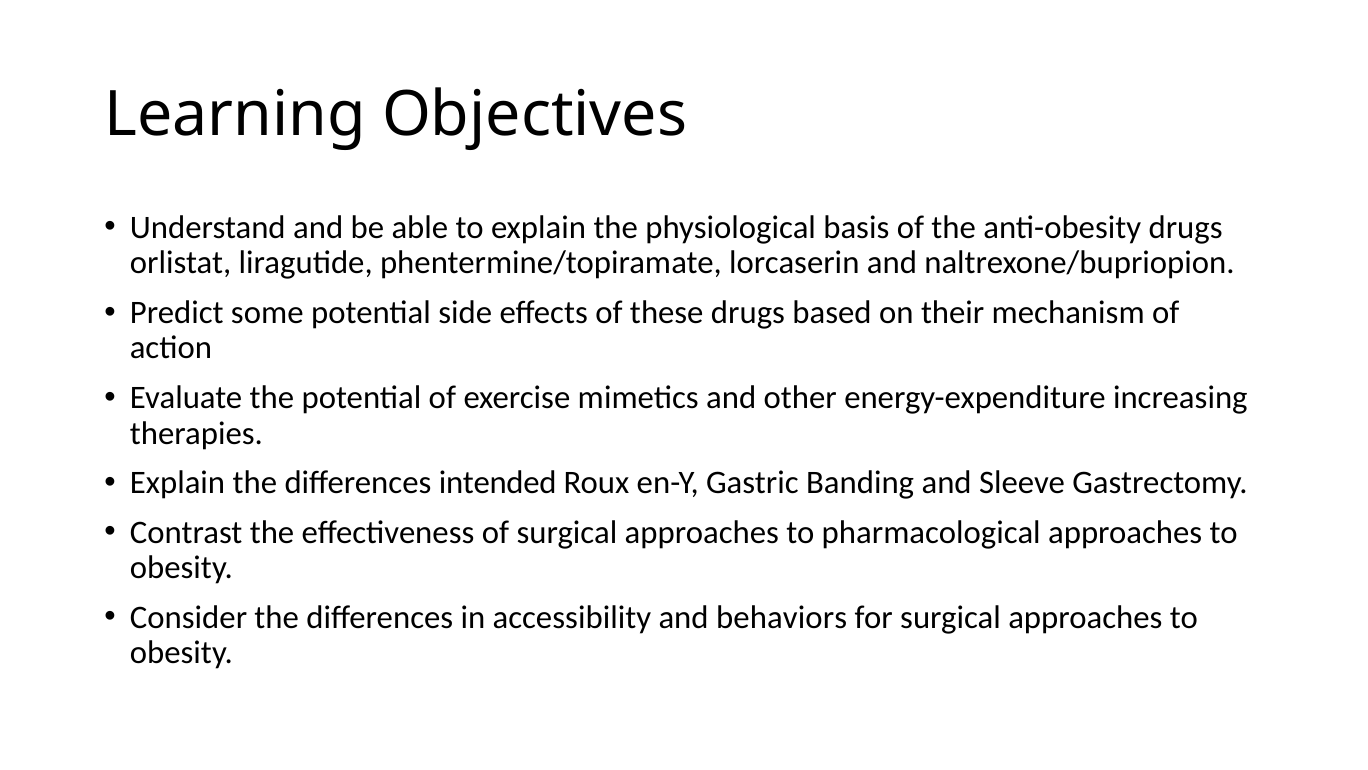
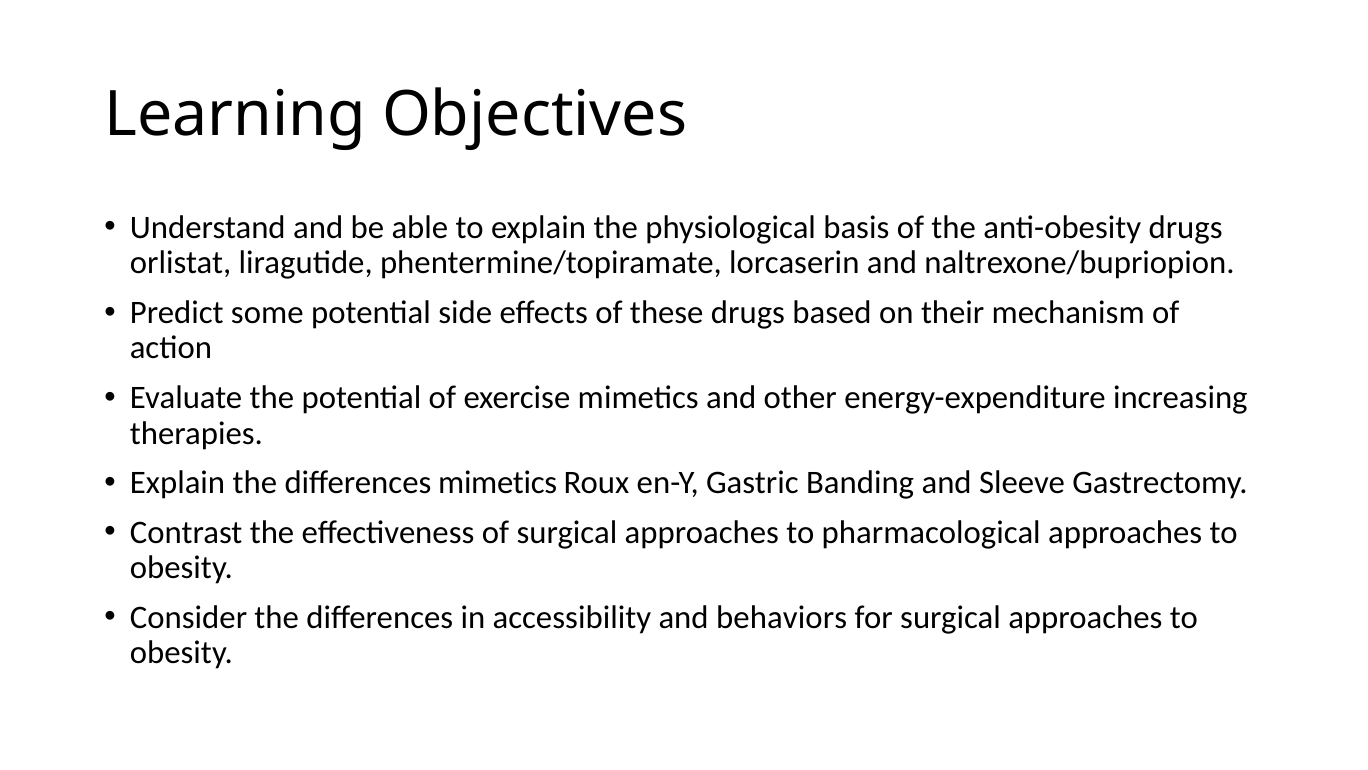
differences intended: intended -> mimetics (498, 483)
